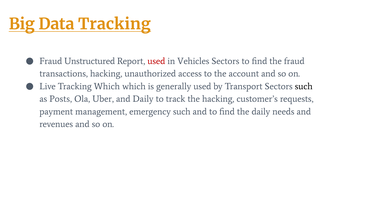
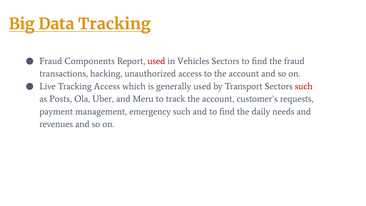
Unstructured: Unstructured -> Components (90, 61)
Tracking Which: Which -> Access (107, 86)
such colour: black -> red (304, 86)
and Daily: Daily -> Meru (143, 99)
track the hacking: hacking -> account (218, 99)
